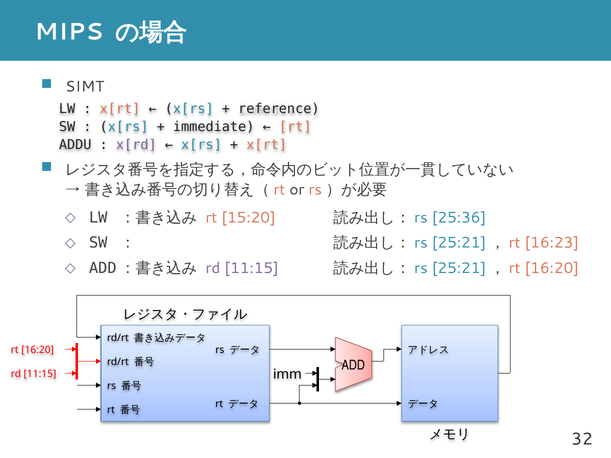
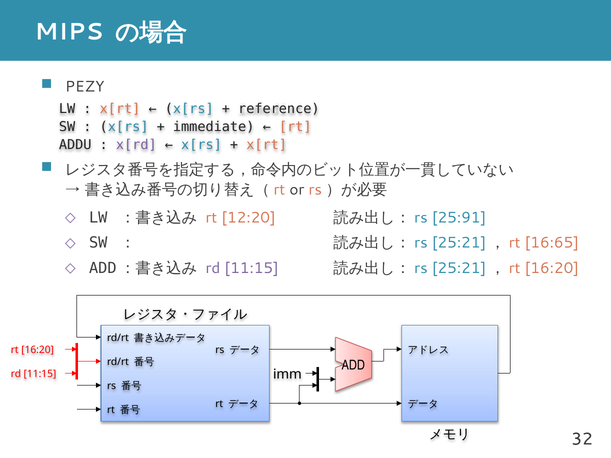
SIMT: SIMT -> PEZY (85, 87)
15:20: 15:20 -> 12:20 (249, 218)
25:36: 25:36 -> 25:91 (459, 218)
16:23: 16:23 -> 16:65 (552, 243)
